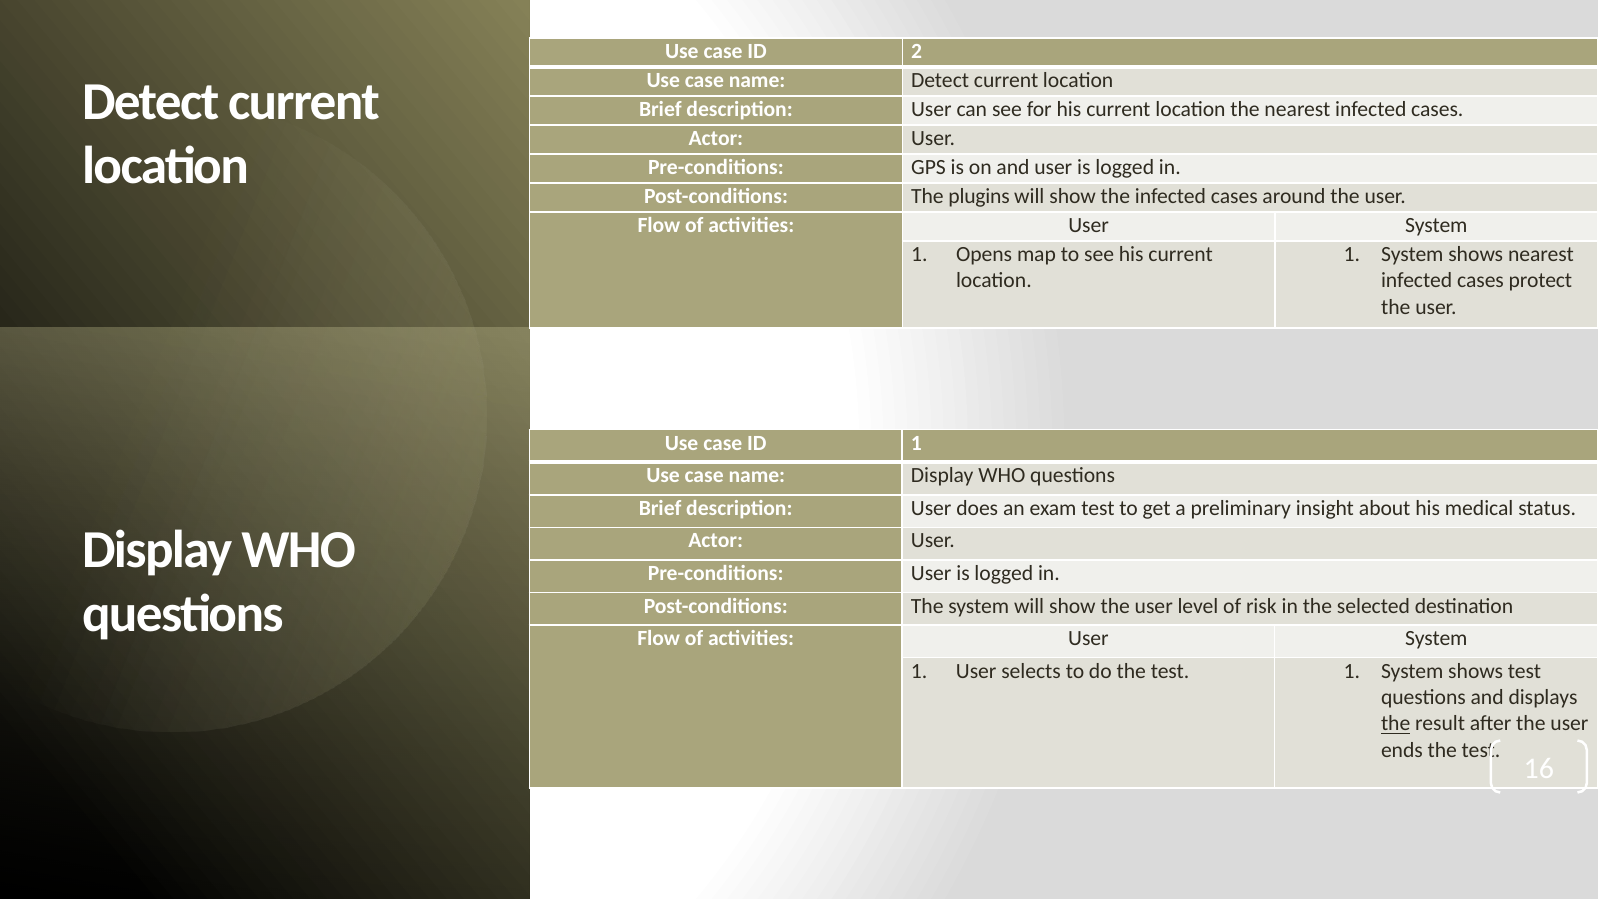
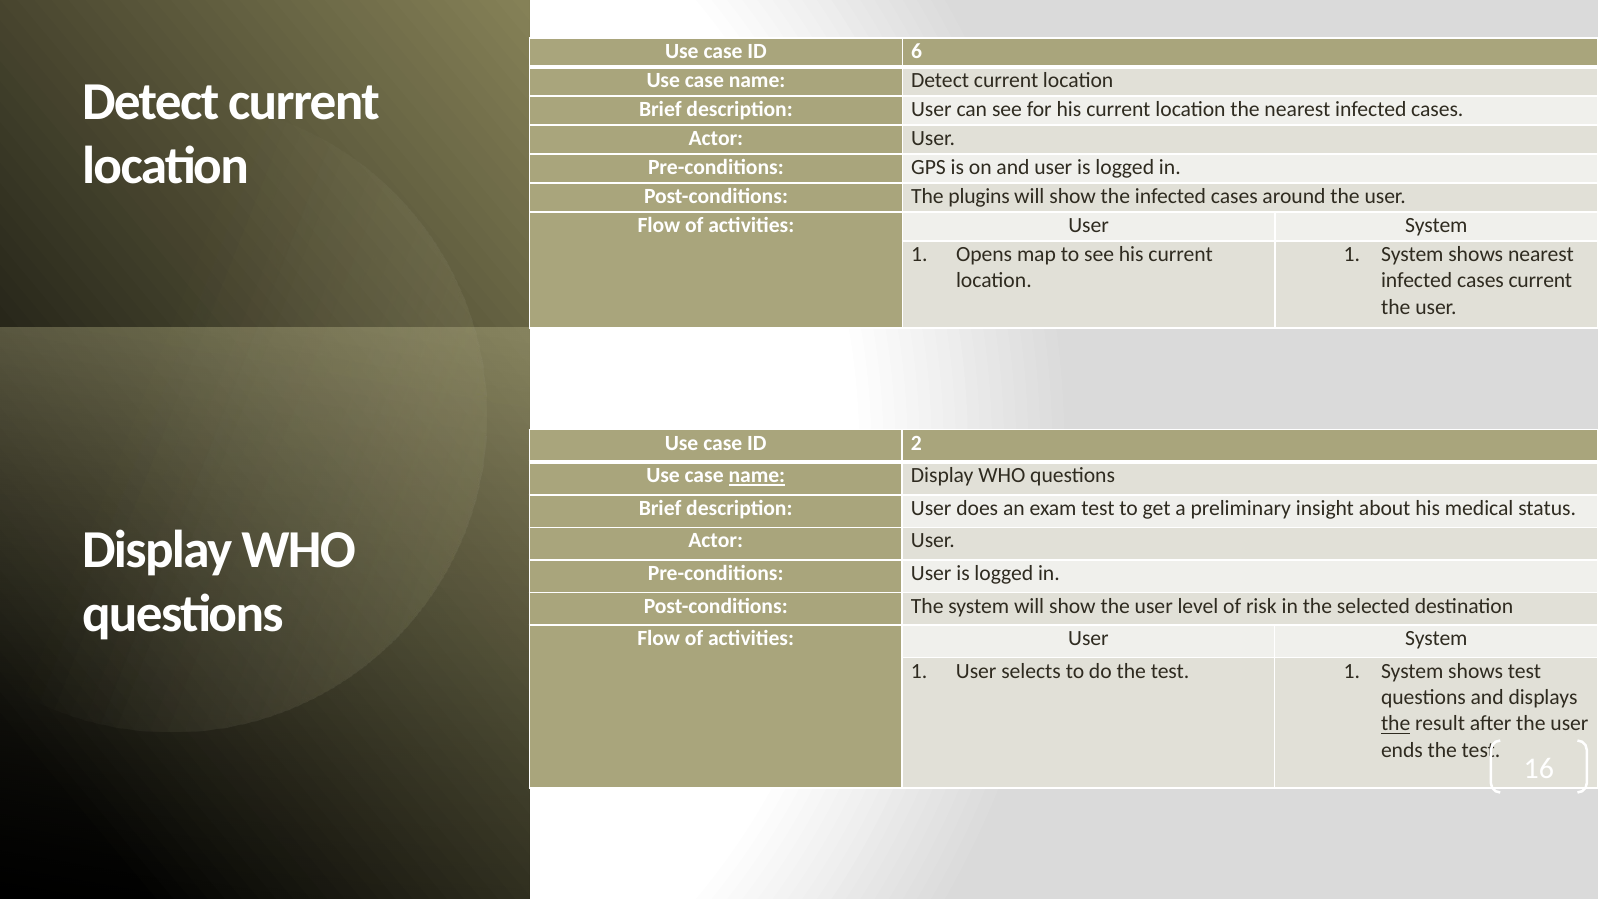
2: 2 -> 6 (917, 51)
cases protect: protect -> current (1540, 281)
ID 1: 1 -> 2 (916, 443)
name underline: none -> present (757, 476)
